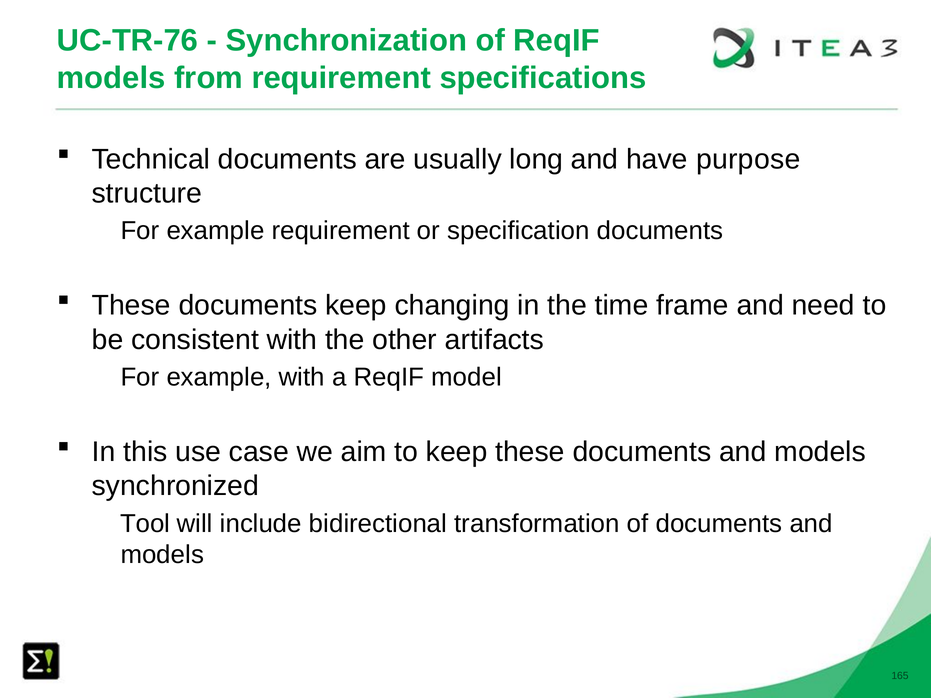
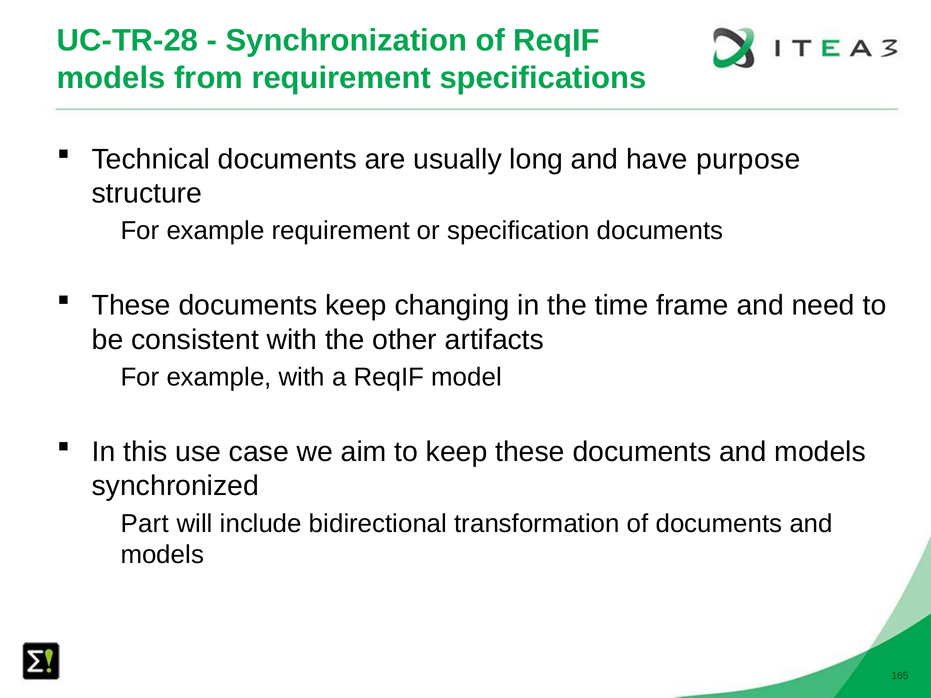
UC-TR-76: UC-TR-76 -> UC-TR-28 (128, 41)
Tool: Tool -> Part (145, 524)
